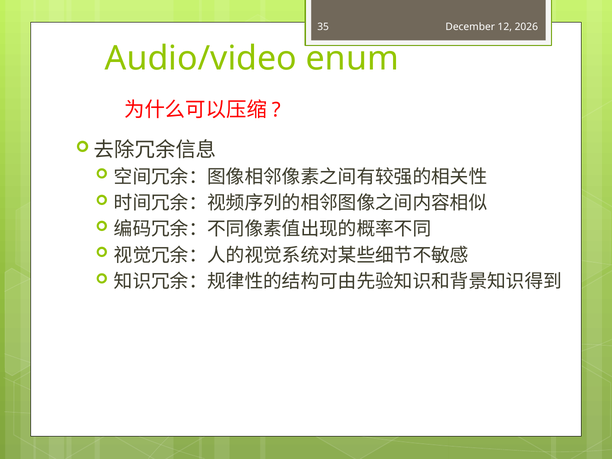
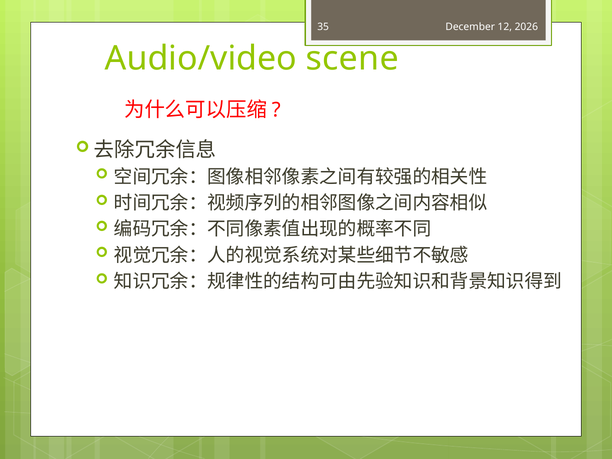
enum: enum -> scene (352, 58)
